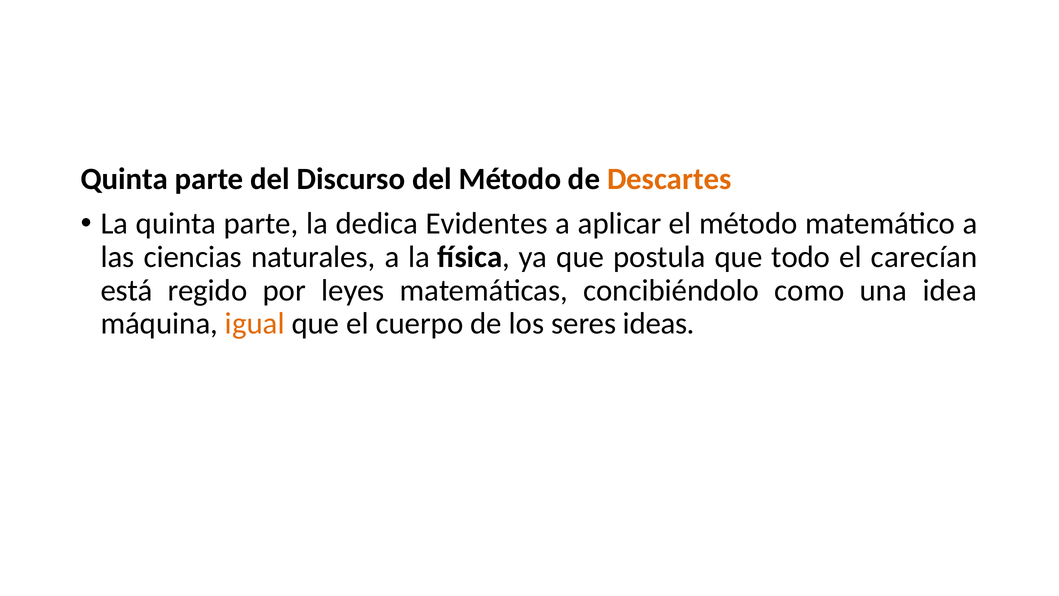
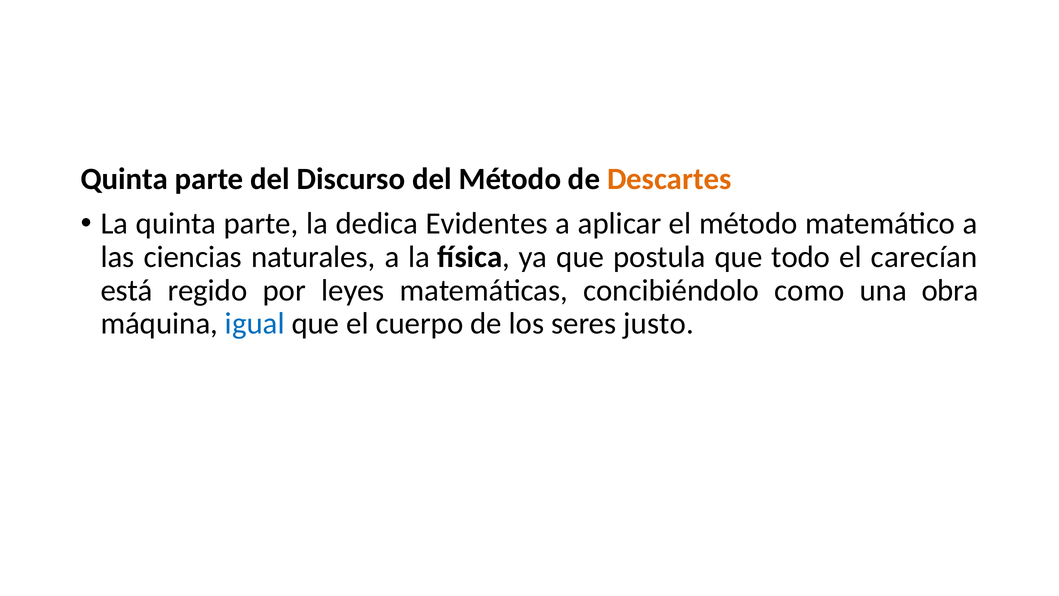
idea: idea -> obra (950, 290)
igual colour: orange -> blue (255, 324)
ideas: ideas -> justo (659, 324)
